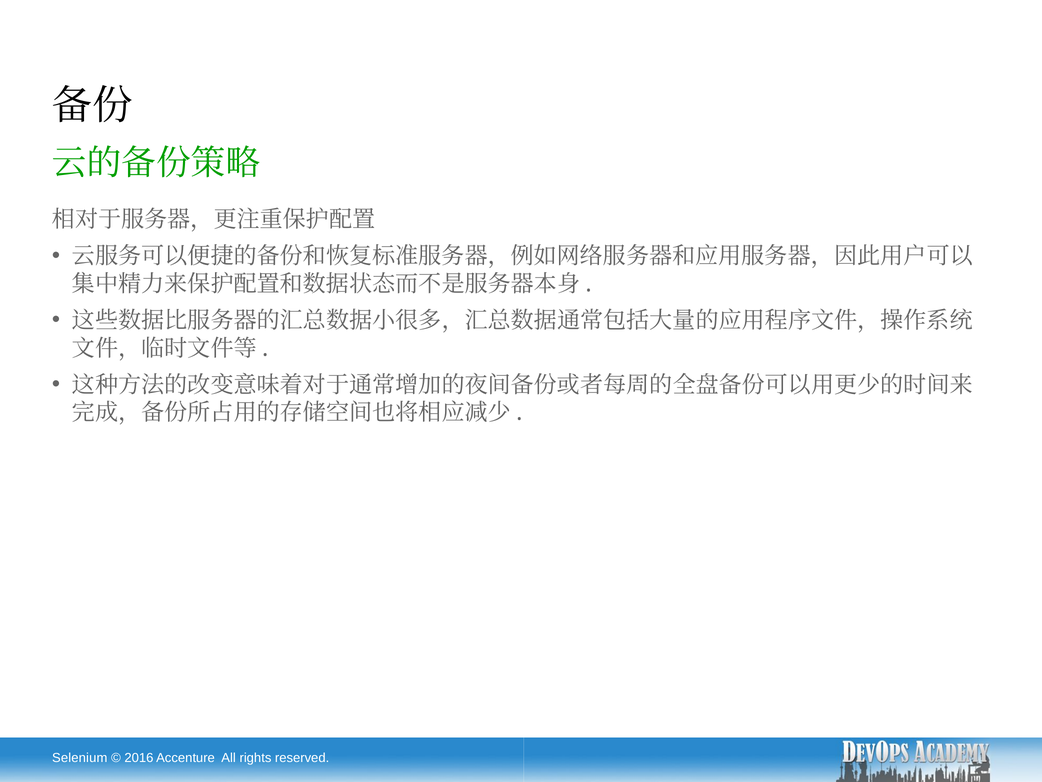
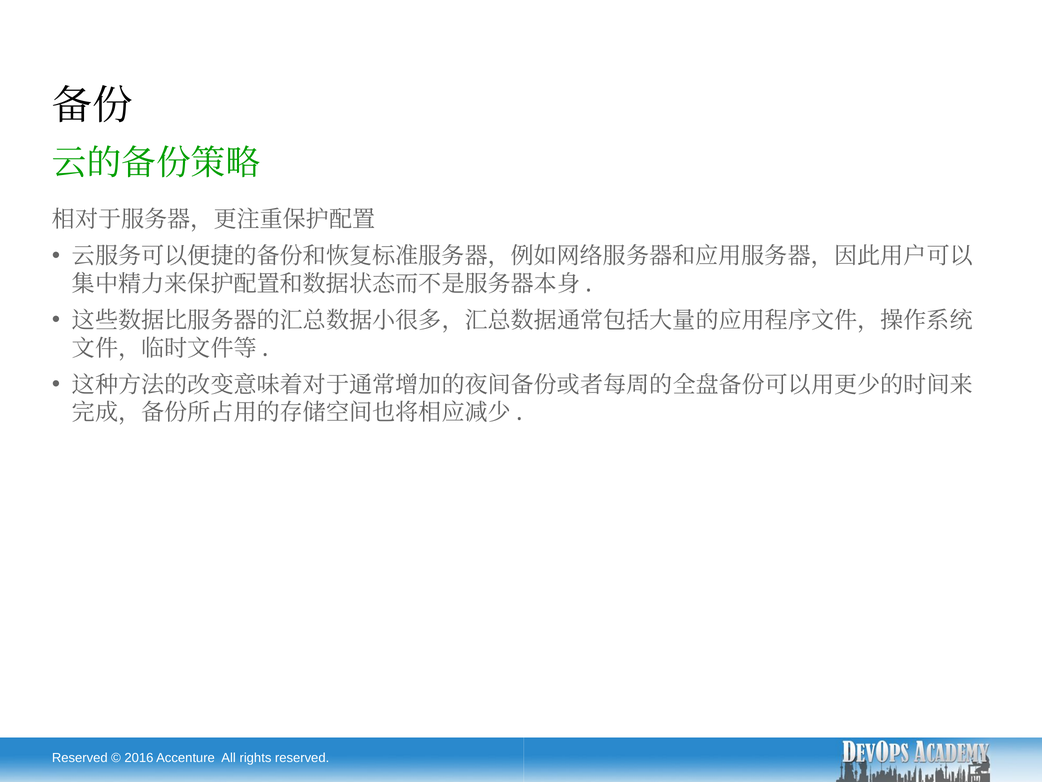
Selenium: Selenium -> Reserved (80, 758)
